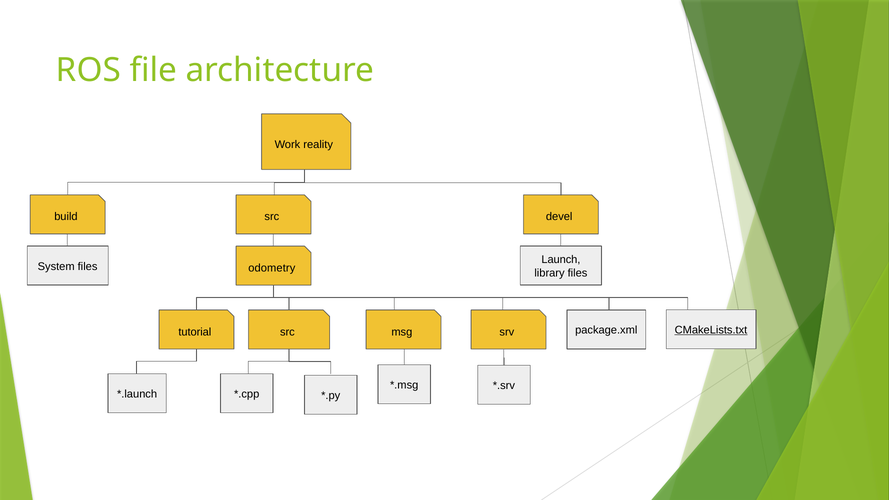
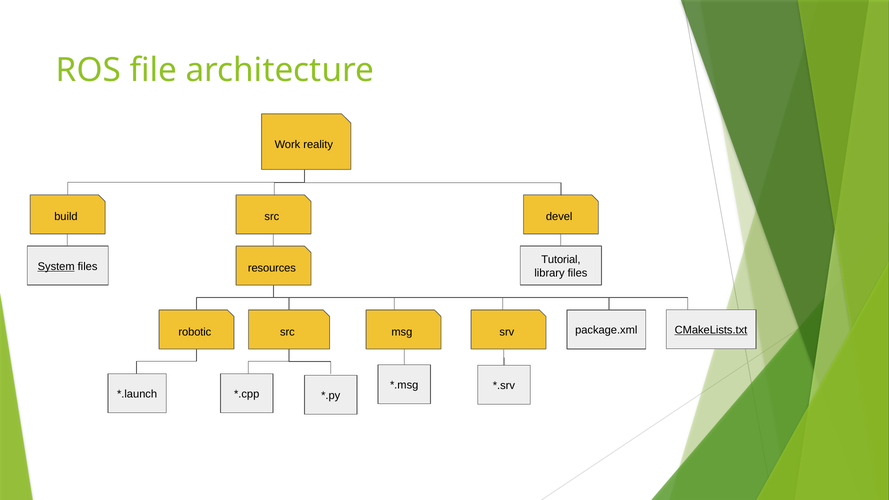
Launch: Launch -> Tutorial (561, 260)
System underline: none -> present (56, 266)
odometry: odometry -> resources (272, 268)
tutorial: tutorial -> robotic (195, 332)
